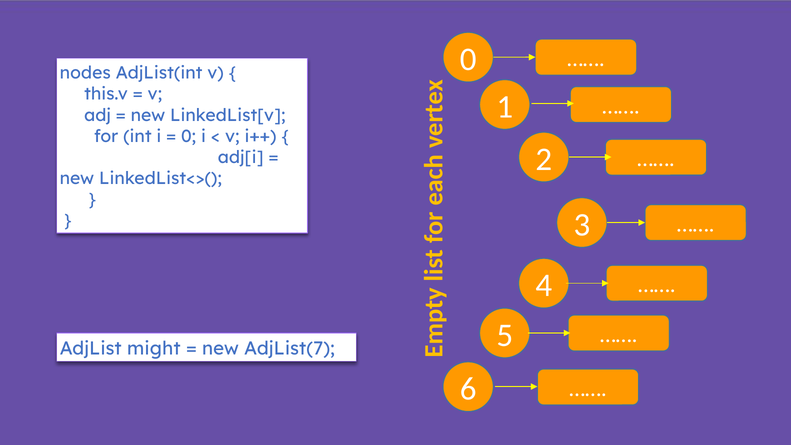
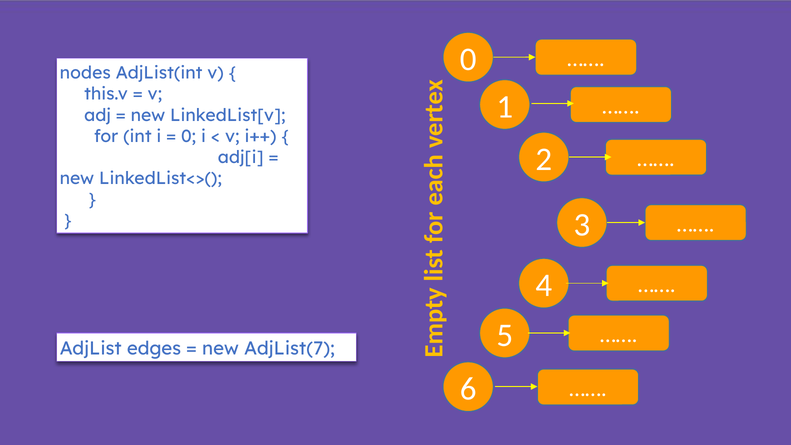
might: might -> edges (154, 348)
